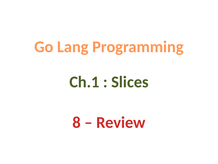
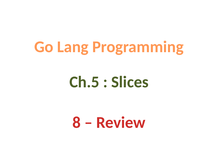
Ch.1: Ch.1 -> Ch.5 (84, 82)
